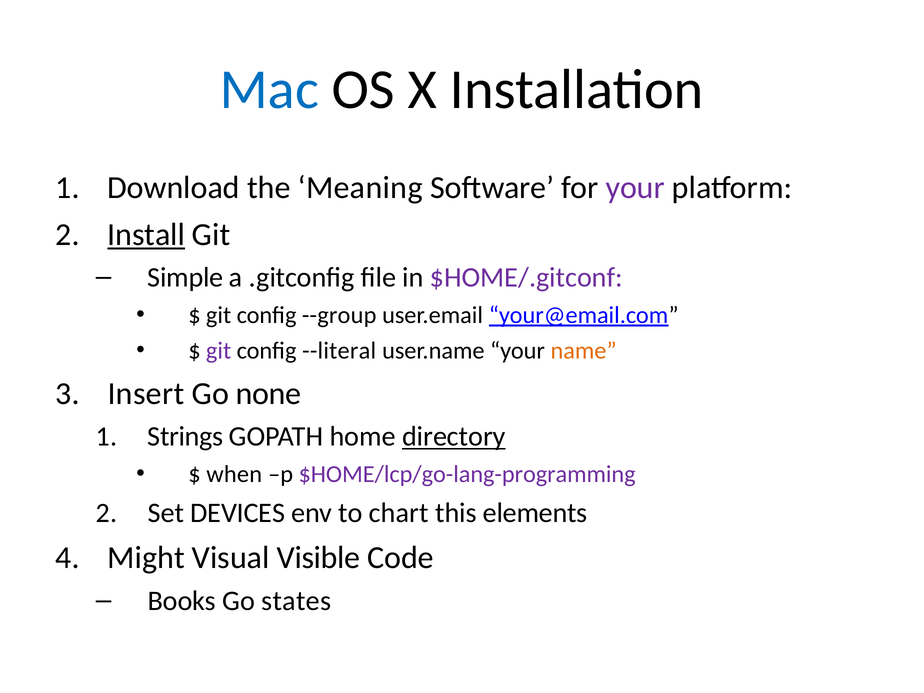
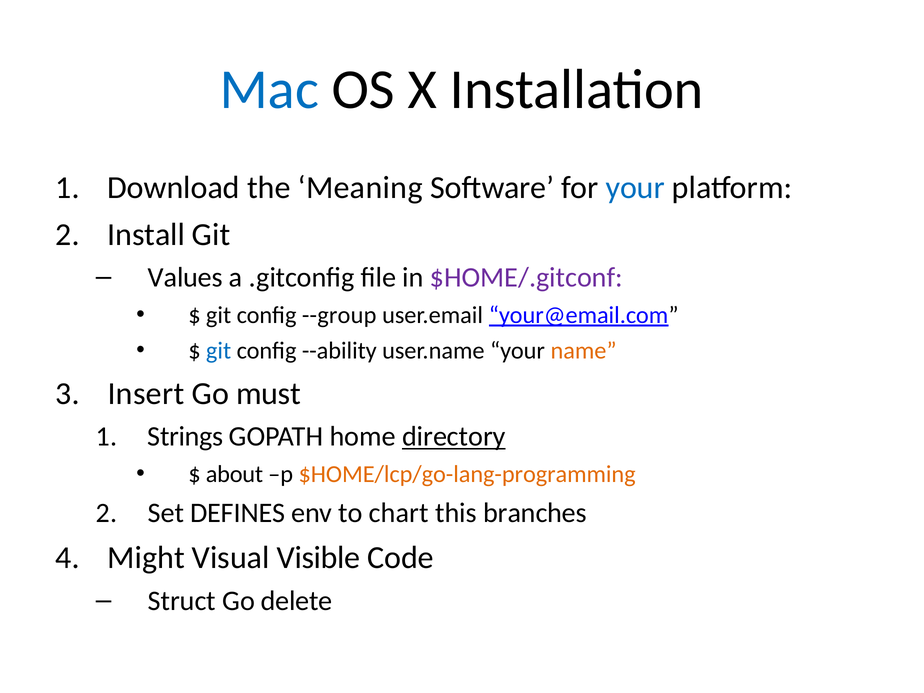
your colour: purple -> blue (635, 188)
Install underline: present -> none (146, 235)
Simple: Simple -> Values (185, 278)
git colour: purple -> blue (219, 351)
--literal: --literal -> --ability (339, 351)
none: none -> must (268, 393)
when: when -> about (234, 474)
$HOME/lcp/go-lang-programming colour: purple -> orange (467, 474)
DEVICES: DEVICES -> DEFINES (238, 513)
elements: elements -> branches (535, 513)
Books: Books -> Struct (182, 601)
states: states -> delete (297, 601)
